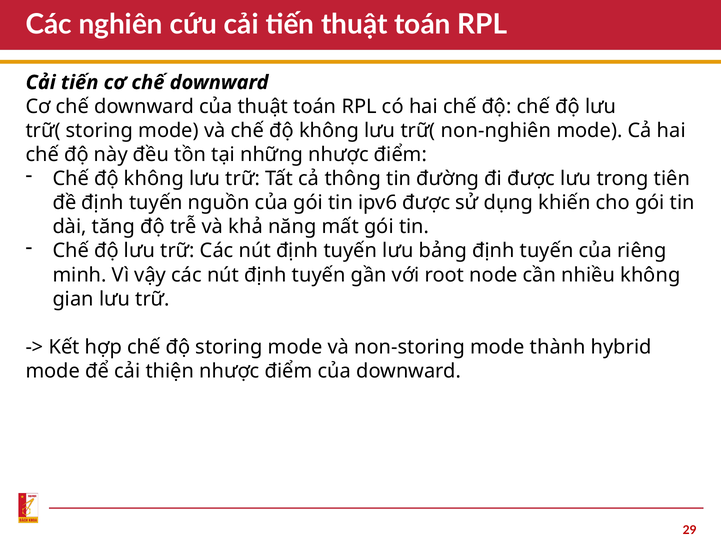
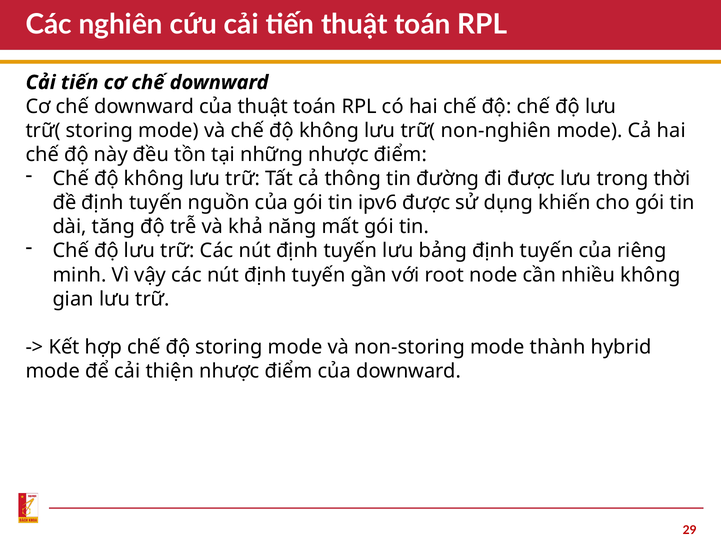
tiên: tiên -> thời (672, 179)
